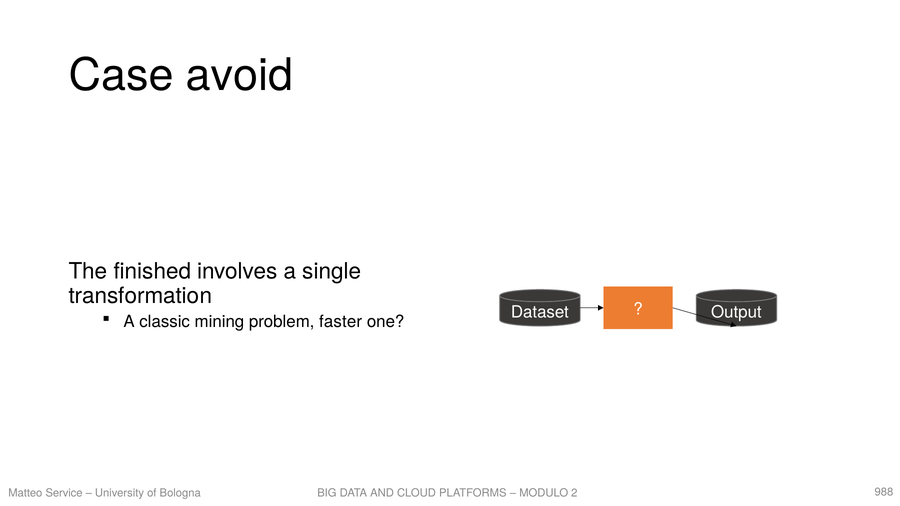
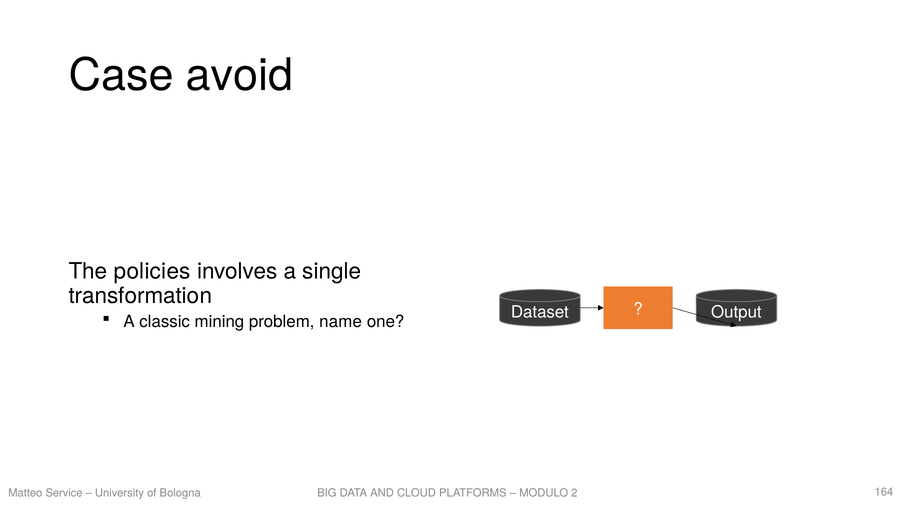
finished: finished -> policies (152, 272)
faster: faster -> name (341, 322)
988: 988 -> 164 (884, 492)
